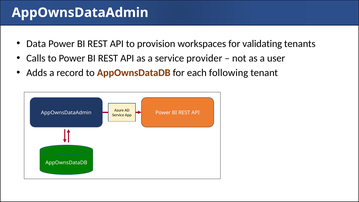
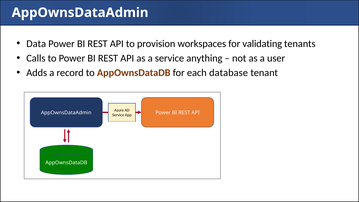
provider: provider -> anything (204, 58)
following: following -> database (229, 73)
